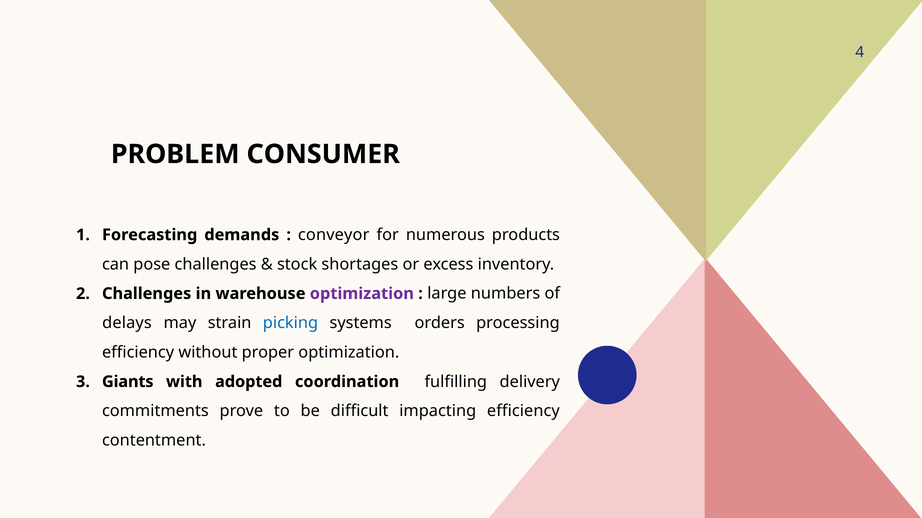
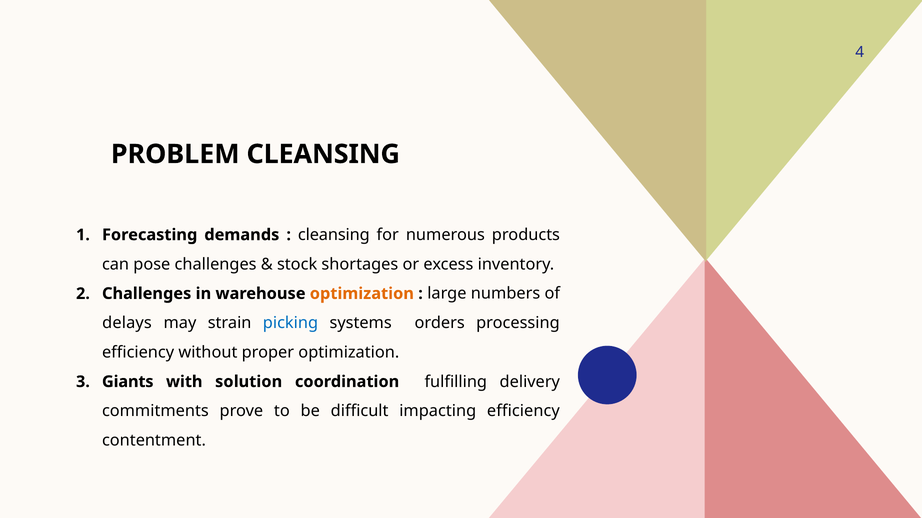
PROBLEM CONSUMER: CONSUMER -> CLEANSING (323, 154)
conveyor: conveyor -> cleansing (334, 235)
optimization colour: purple -> orange (362, 294)
adopted: adopted -> solution (249, 382)
